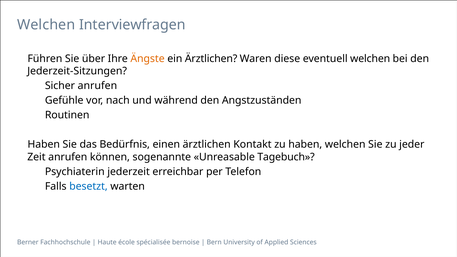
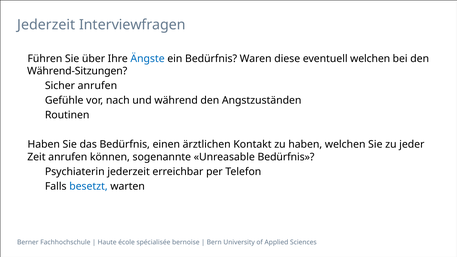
Welchen: Welchen -> Jederzeit (46, 25)
Ängste colour: orange -> blue (148, 59)
ein Ärztlichen: Ärztlichen -> Bedürfnis (211, 59)
Jederzeit-Sitzungen: Jederzeit-Sitzungen -> Während-Sitzungen (77, 71)
Unreasable Tagebuch: Tagebuch -> Bedürfnis (286, 157)
